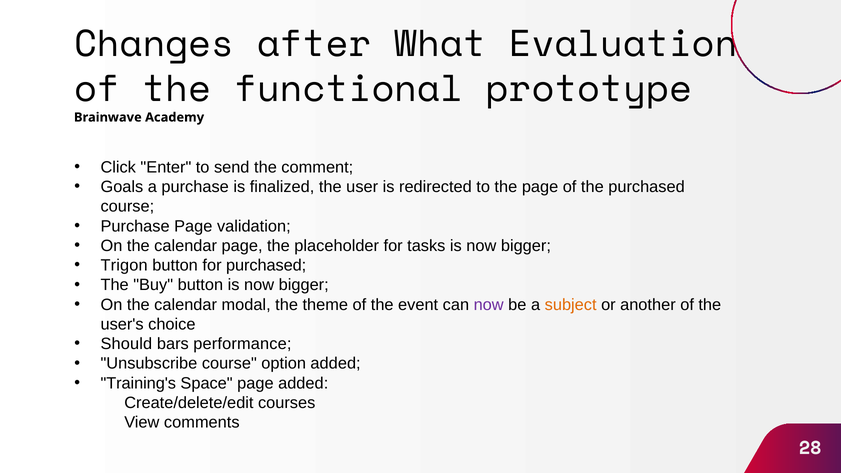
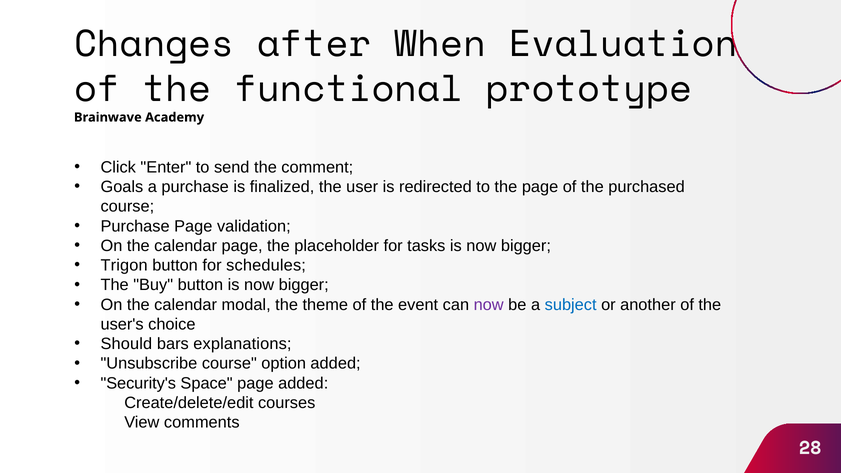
What: What -> When (440, 44)
for purchased: purchased -> schedules (266, 265)
subject colour: orange -> blue (571, 305)
performance: performance -> explanations (242, 344)
Training's: Training's -> Security's (138, 383)
